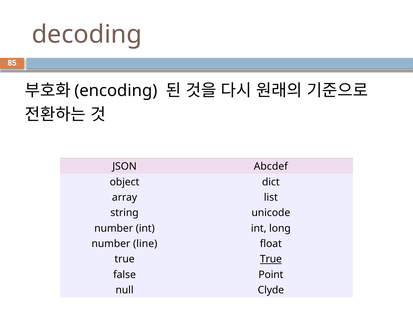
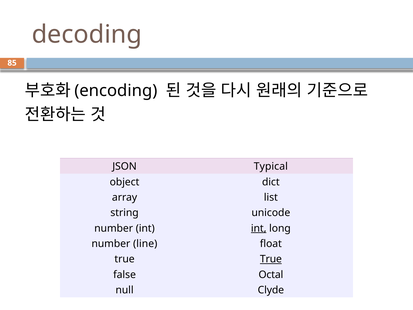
Abcdef: Abcdef -> Typical (271, 166)
int underline: none -> present (259, 228)
Point: Point -> Octal (271, 274)
